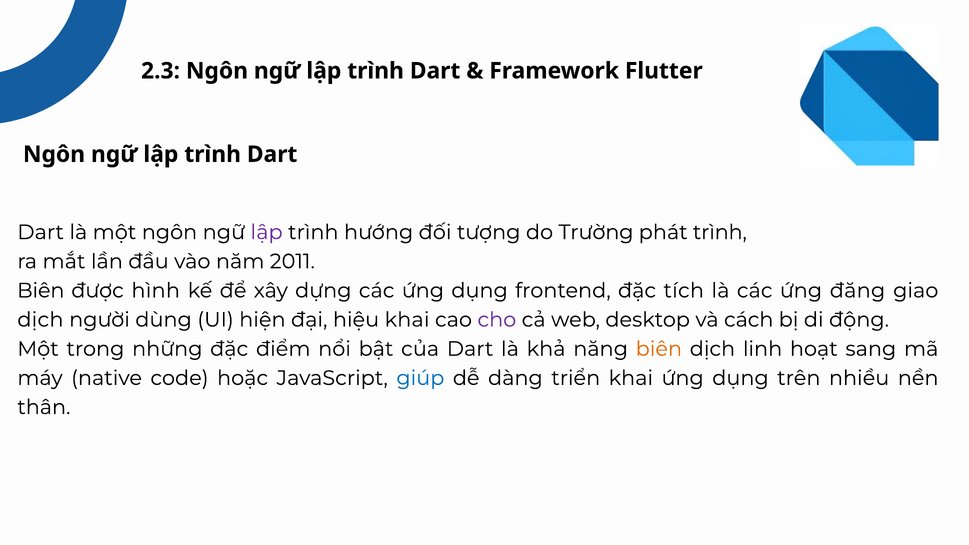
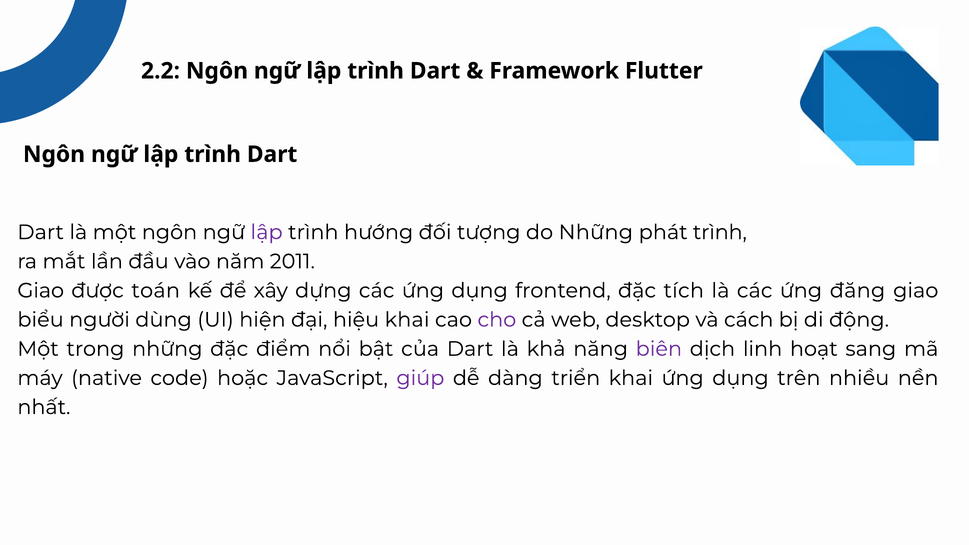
2.3: 2.3 -> 2.2 (161, 71)
do Trường: Trường -> Những (596, 232)
Biên: Biên -> Giao (41, 291)
hình: hình -> toán (156, 291)
dịch: dịch -> biểu (41, 320)
biên colour: orange -> purple (659, 349)
giúp colour: blue -> purple (420, 378)
thân: thân -> nhất (44, 407)
